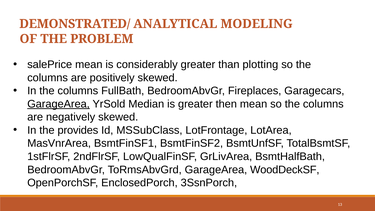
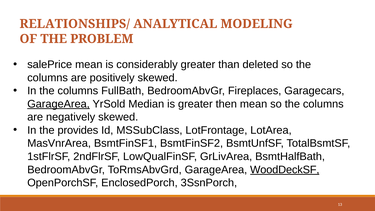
DEMONSTRATED/: DEMONSTRATED/ -> RELATIONSHIPS/ (75, 24)
plotting: plotting -> deleted (260, 65)
WoodDeckSF underline: none -> present (285, 170)
